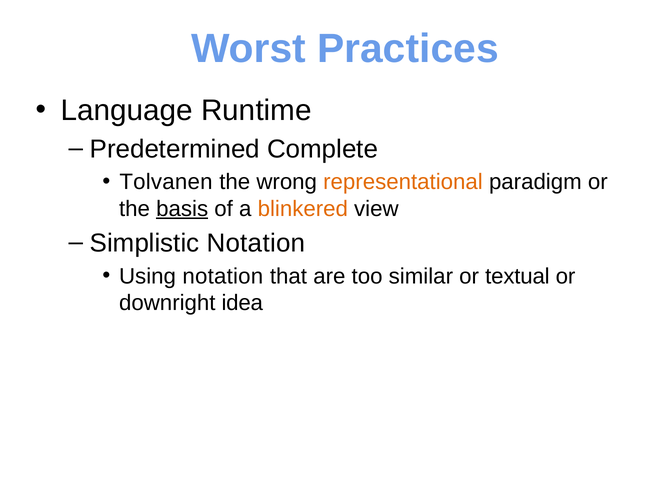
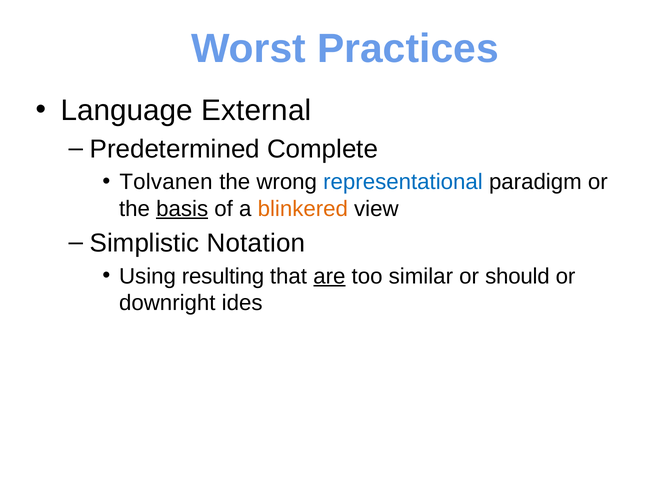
Runtime: Runtime -> External (256, 111)
representational colour: orange -> blue (403, 182)
Using notation: notation -> resulting (223, 276)
are underline: none -> present (329, 276)
textual: textual -> should (517, 276)
idea: idea -> ides (242, 303)
